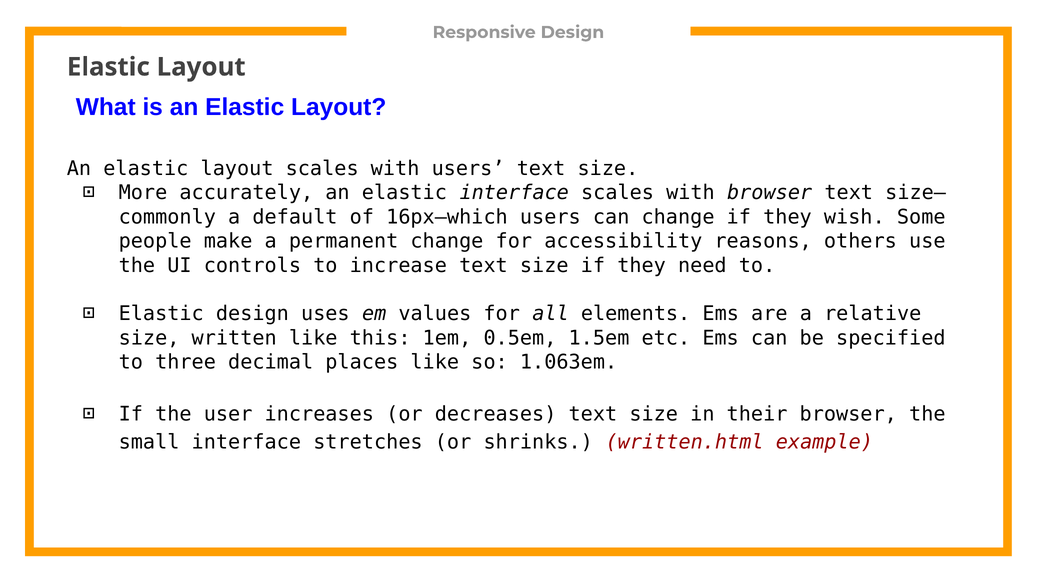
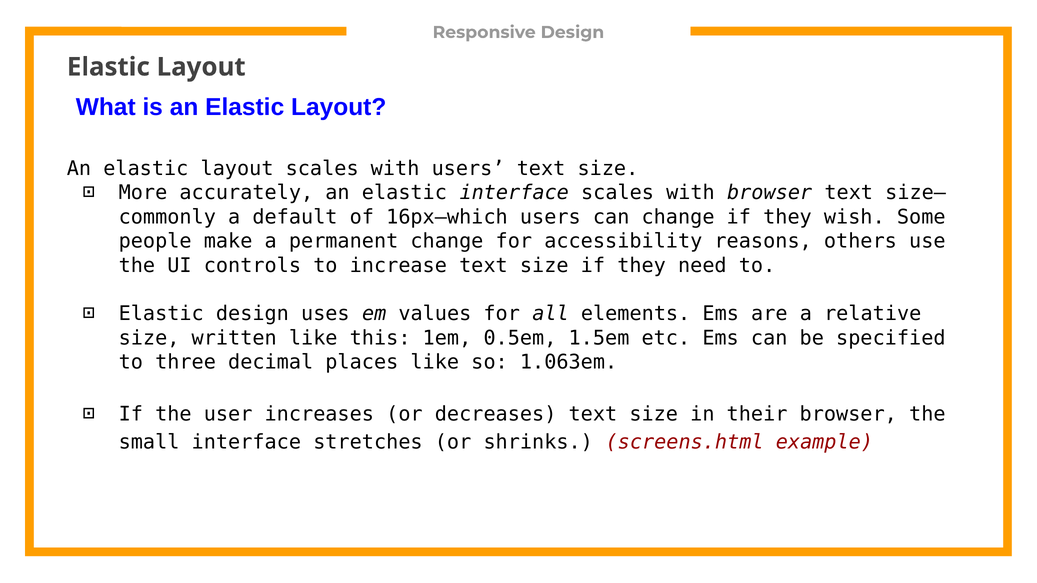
written.html: written.html -> screens.html (685, 442)
